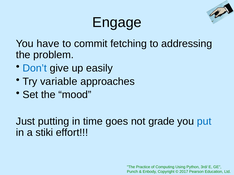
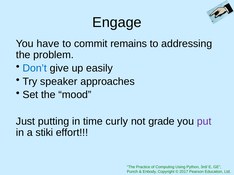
fetching: fetching -> remains (129, 44)
variable: variable -> speaker (59, 82)
goes: goes -> curly (117, 122)
put colour: blue -> purple (204, 122)
